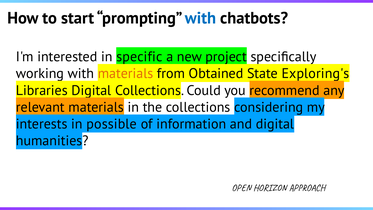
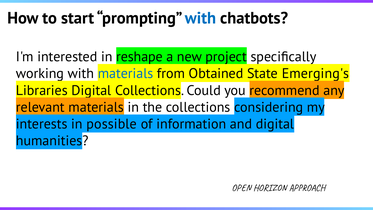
specific: specific -> reshape (139, 57)
materials colour: orange -> blue (126, 74)
Exploring's: Exploring's -> Emerging's (315, 74)
